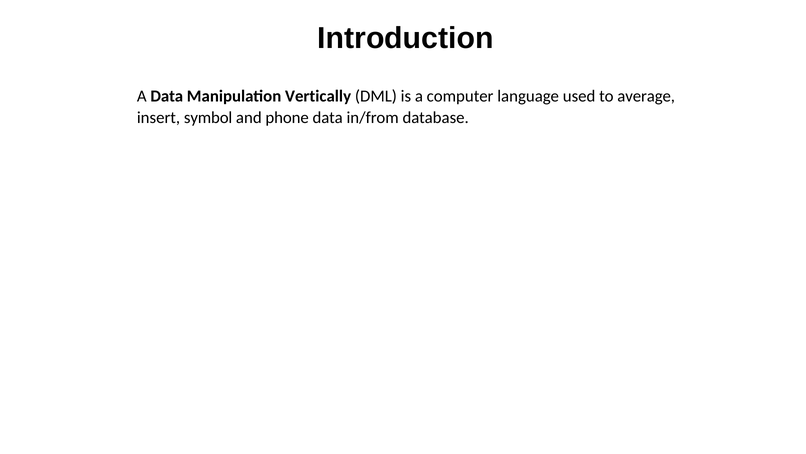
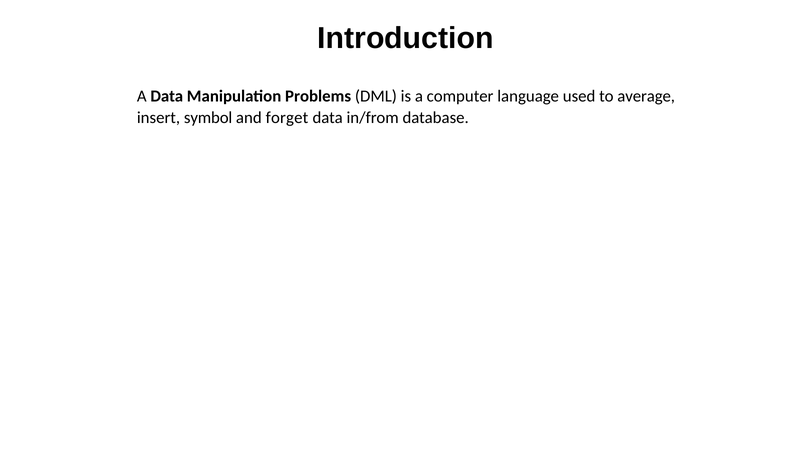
Vertically: Vertically -> Problems (318, 96)
phone: phone -> forget (287, 118)
